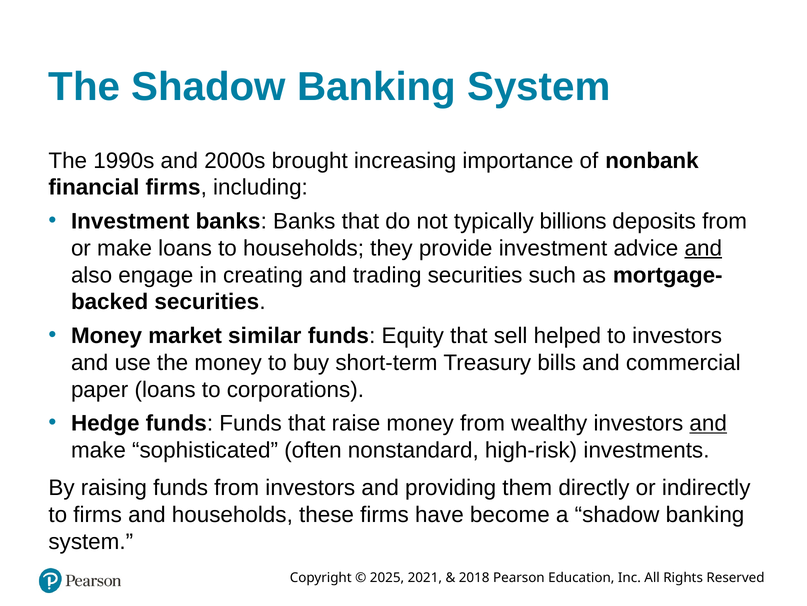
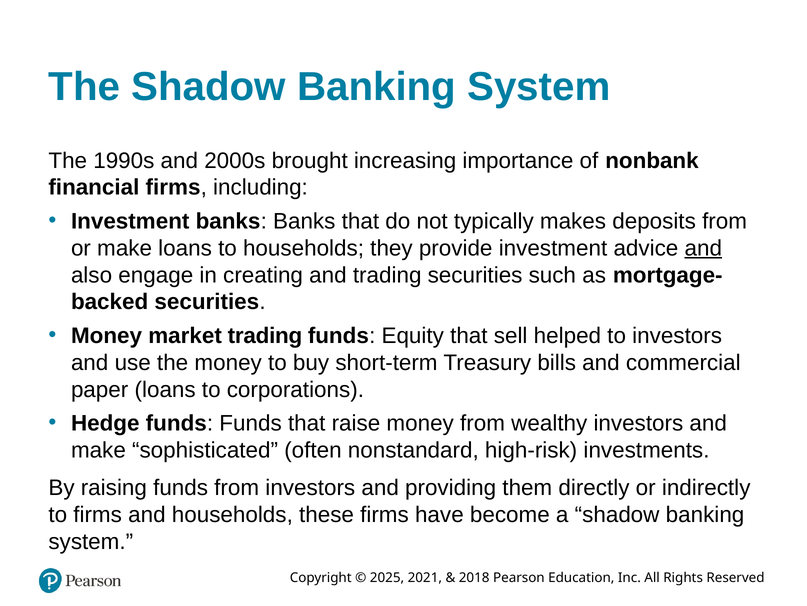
billions: billions -> makes (573, 221)
market similar: similar -> trading (265, 335)
and underline: present -> none (708, 423)
